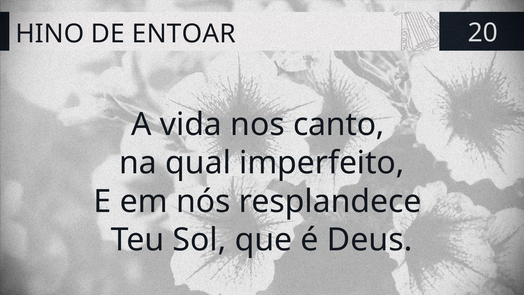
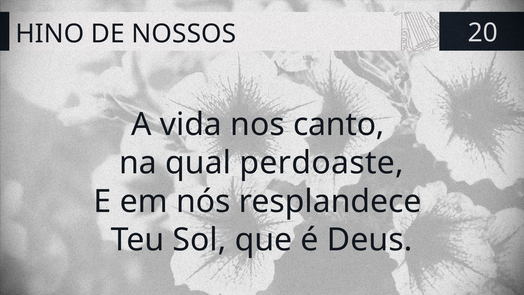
ENTOAR: ENTOAR -> NOSSOS (184, 34)
imperfeito: imperfeito -> perdoaste (322, 163)
